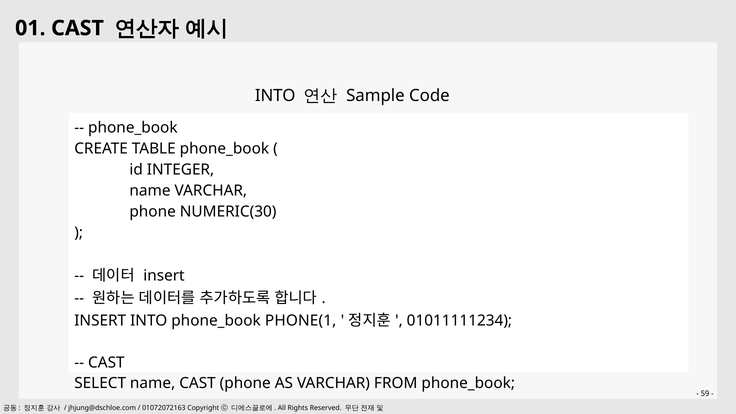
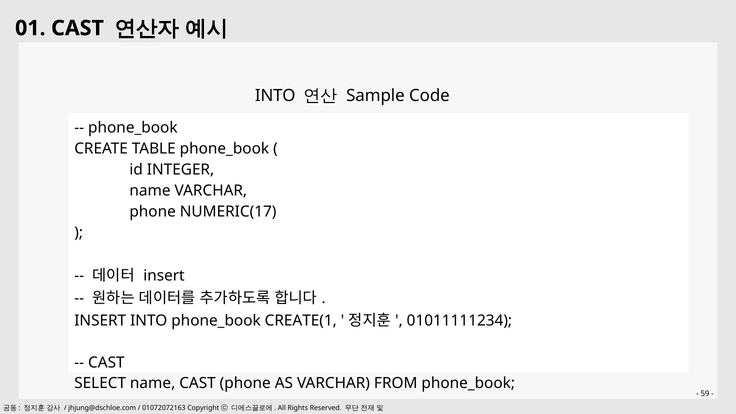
NUMERIC(30: NUMERIC(30 -> NUMERIC(17 (228, 212)
PHONE(1: PHONE(1 -> CREATE(1 (301, 321)
